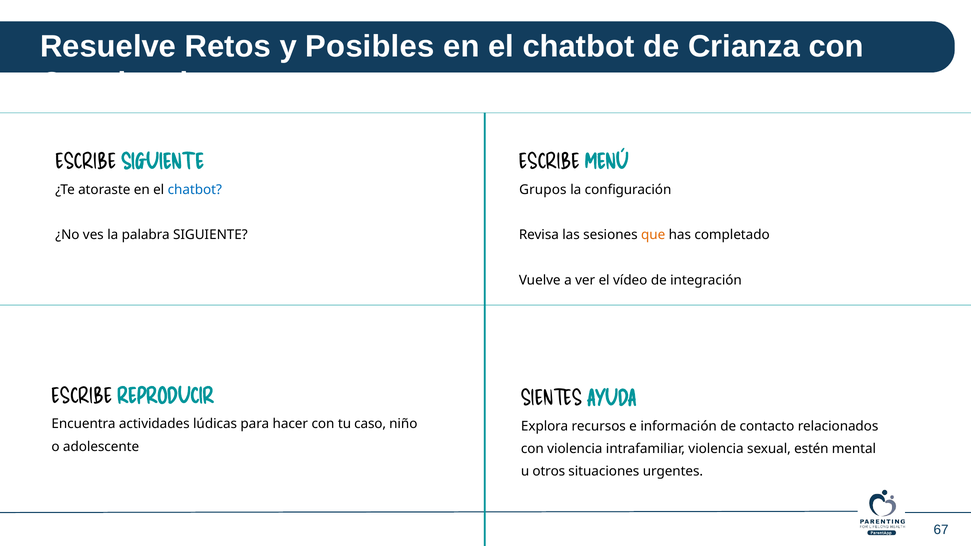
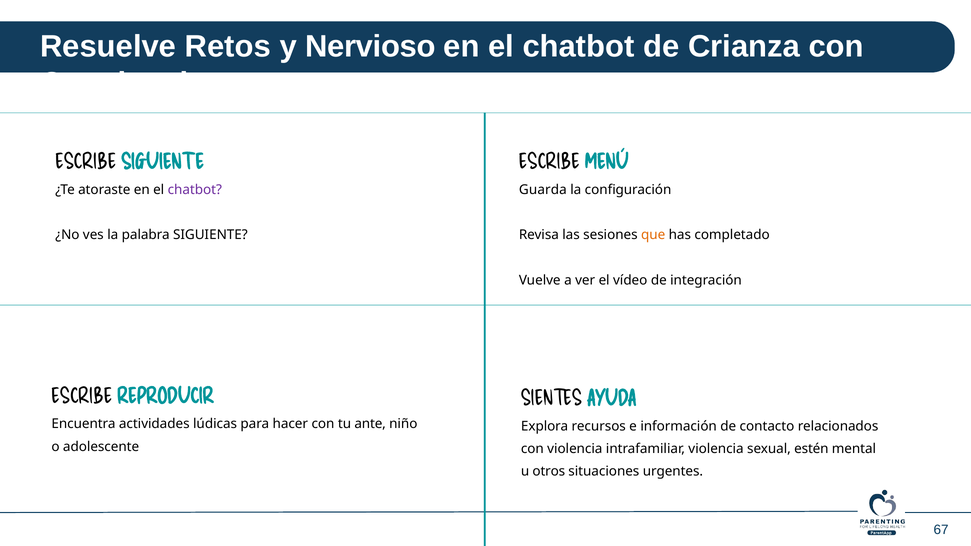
Posibles: Posibles -> Nervioso (370, 47)
chatbot colour: blue -> purple (195, 190)
Grupos: Grupos -> Guarda (543, 190)
caso: caso -> ante (370, 424)
